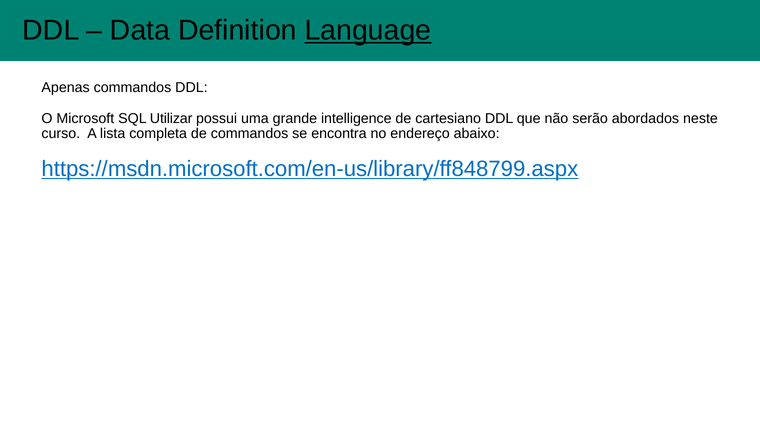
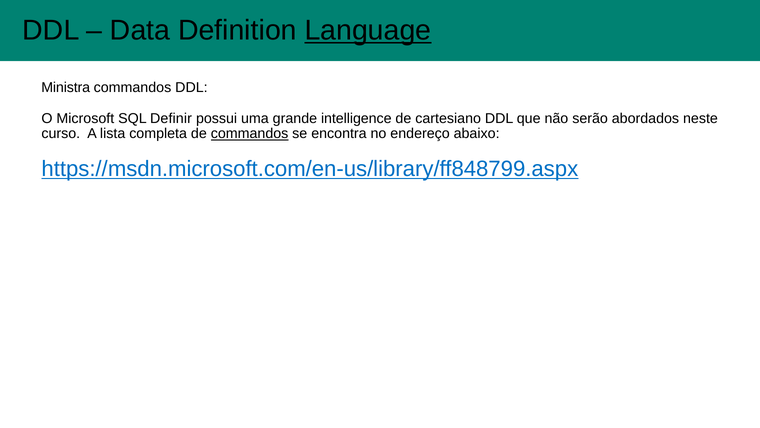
Apenas: Apenas -> Ministra (66, 87)
Utilizar: Utilizar -> Definir (171, 118)
commandos underline: none -> present (250, 134)
